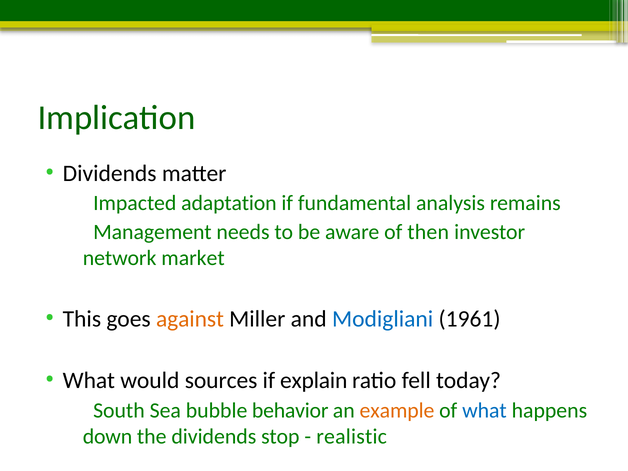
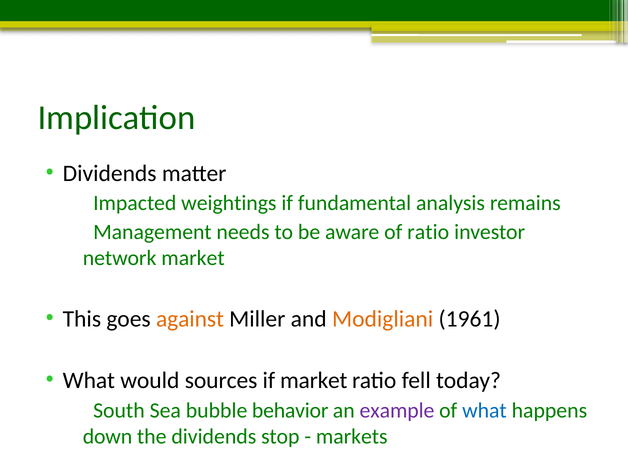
adaptation: adaptation -> weightings (229, 203)
of then: then -> ratio (428, 232)
Modigliani colour: blue -> orange (383, 319)
if explain: explain -> market (314, 381)
example colour: orange -> purple (397, 410)
realistic: realistic -> markets (352, 437)
